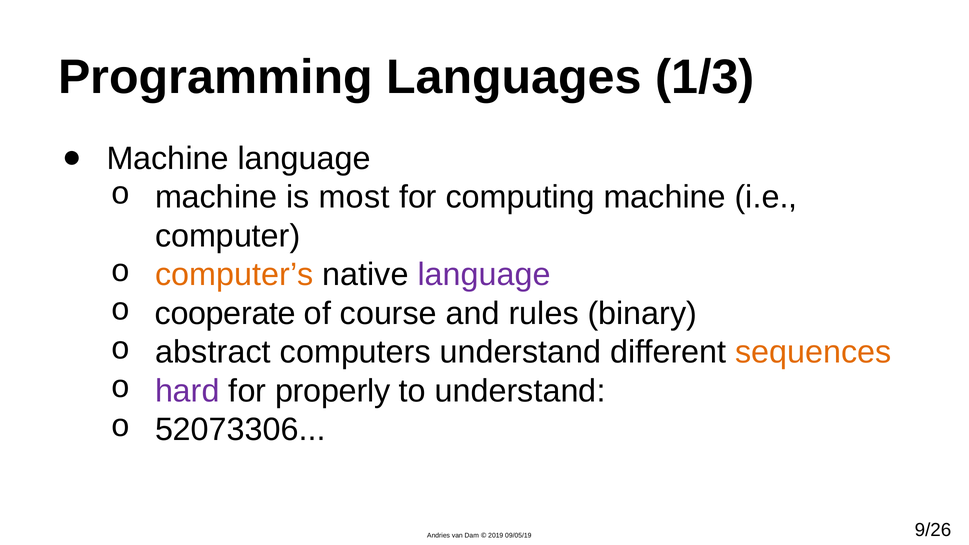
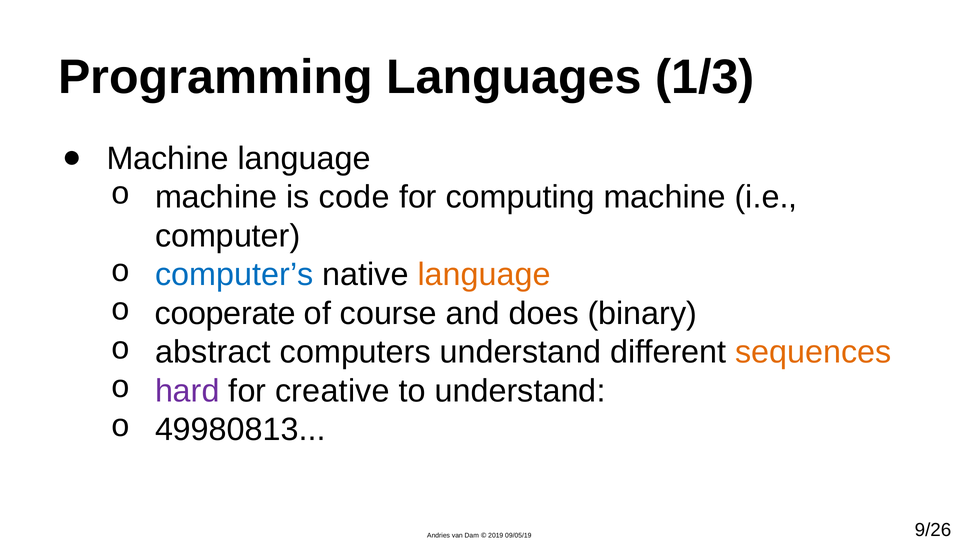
most: most -> code (354, 197)
computer’s colour: orange -> blue (234, 275)
language colour: purple -> orange (484, 275)
rules: rules -> does (544, 314)
properly: properly -> creative (332, 391)
52073306: 52073306 -> 49980813 (240, 430)
